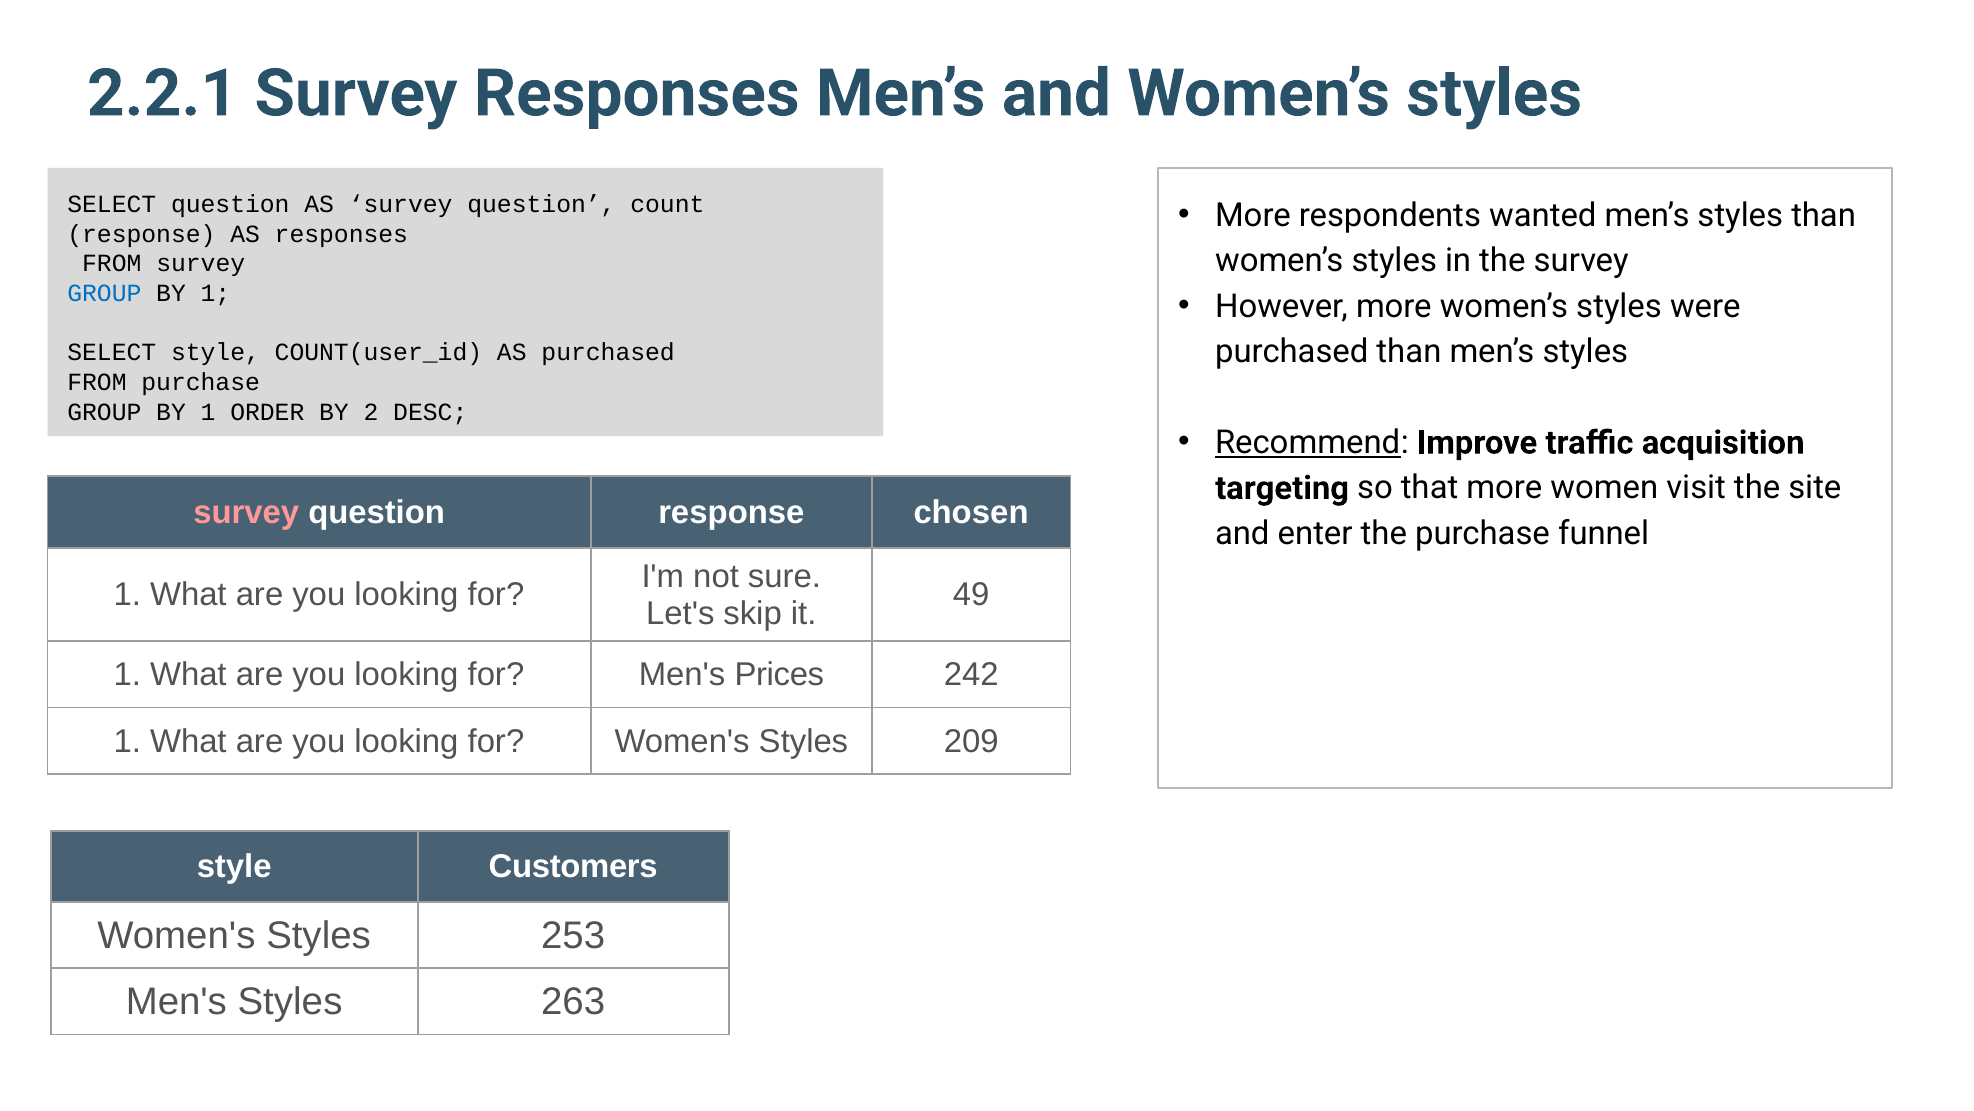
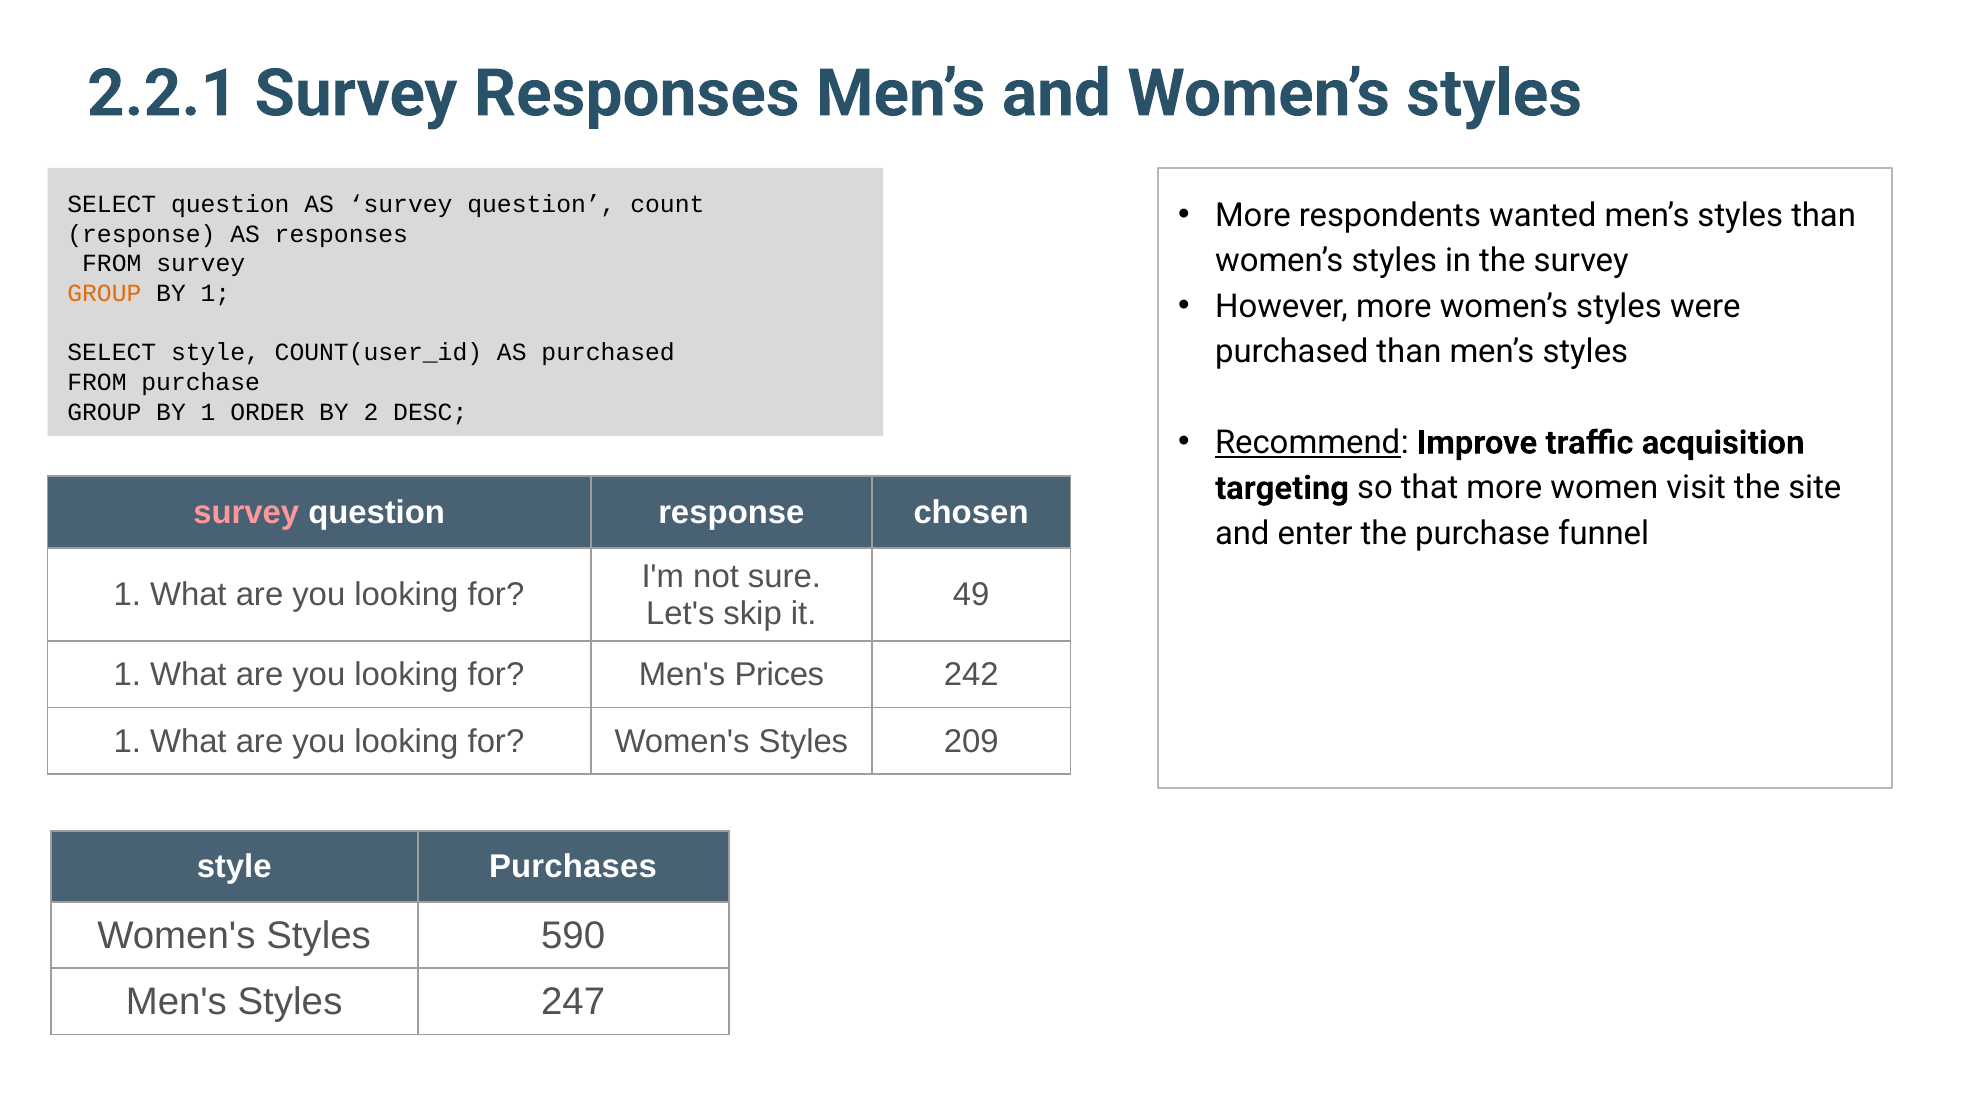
GROUP colour: blue -> orange (104, 293)
Customers: Customers -> Purchases (573, 867)
253: 253 -> 590 (573, 935)
263: 263 -> 247 (573, 1002)
